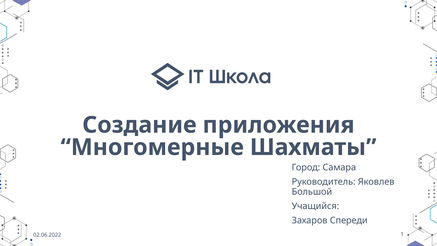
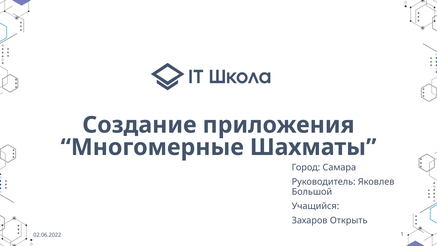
Спереди: Спереди -> Открыть (349, 220)
